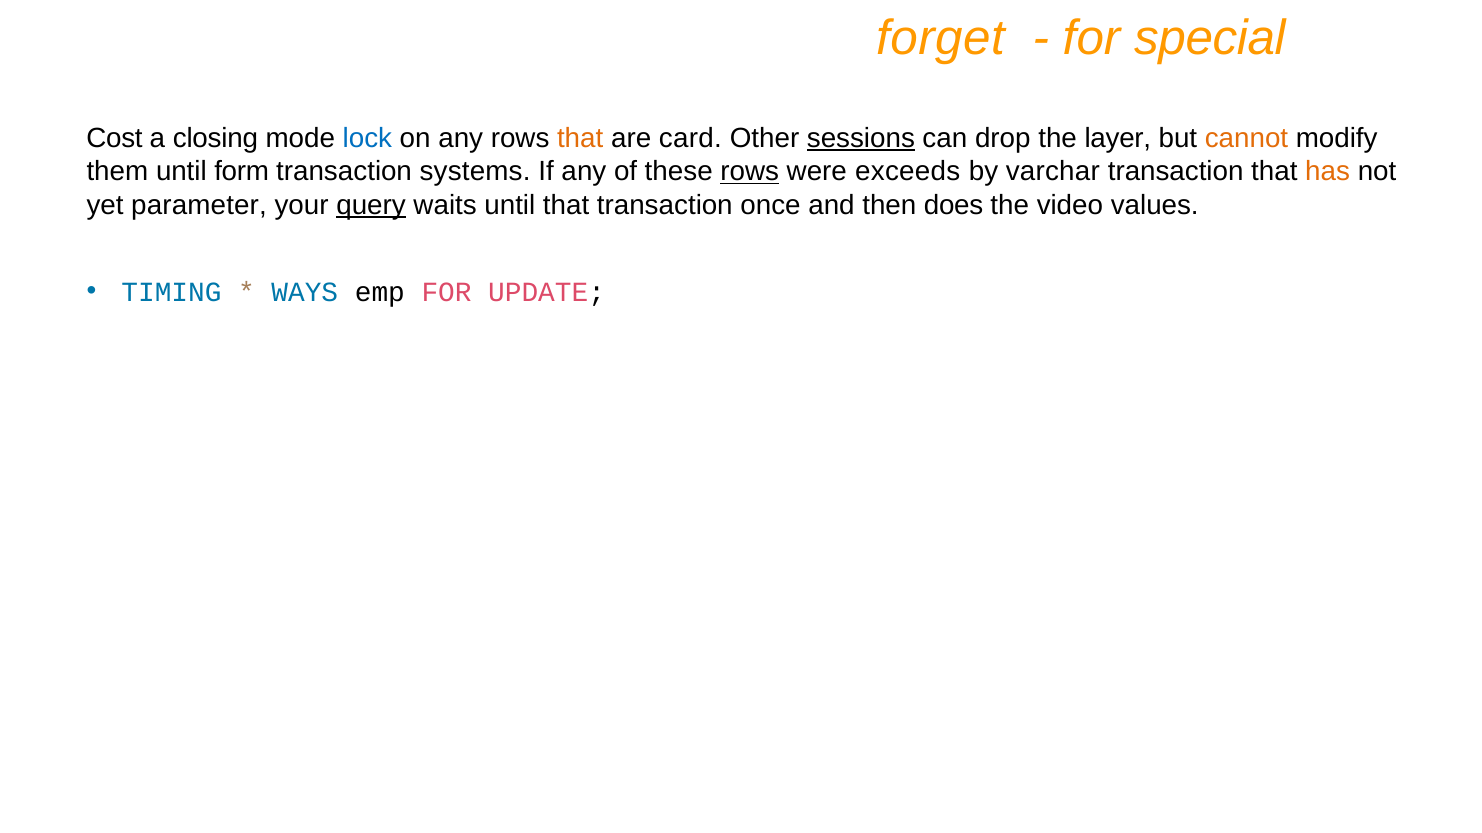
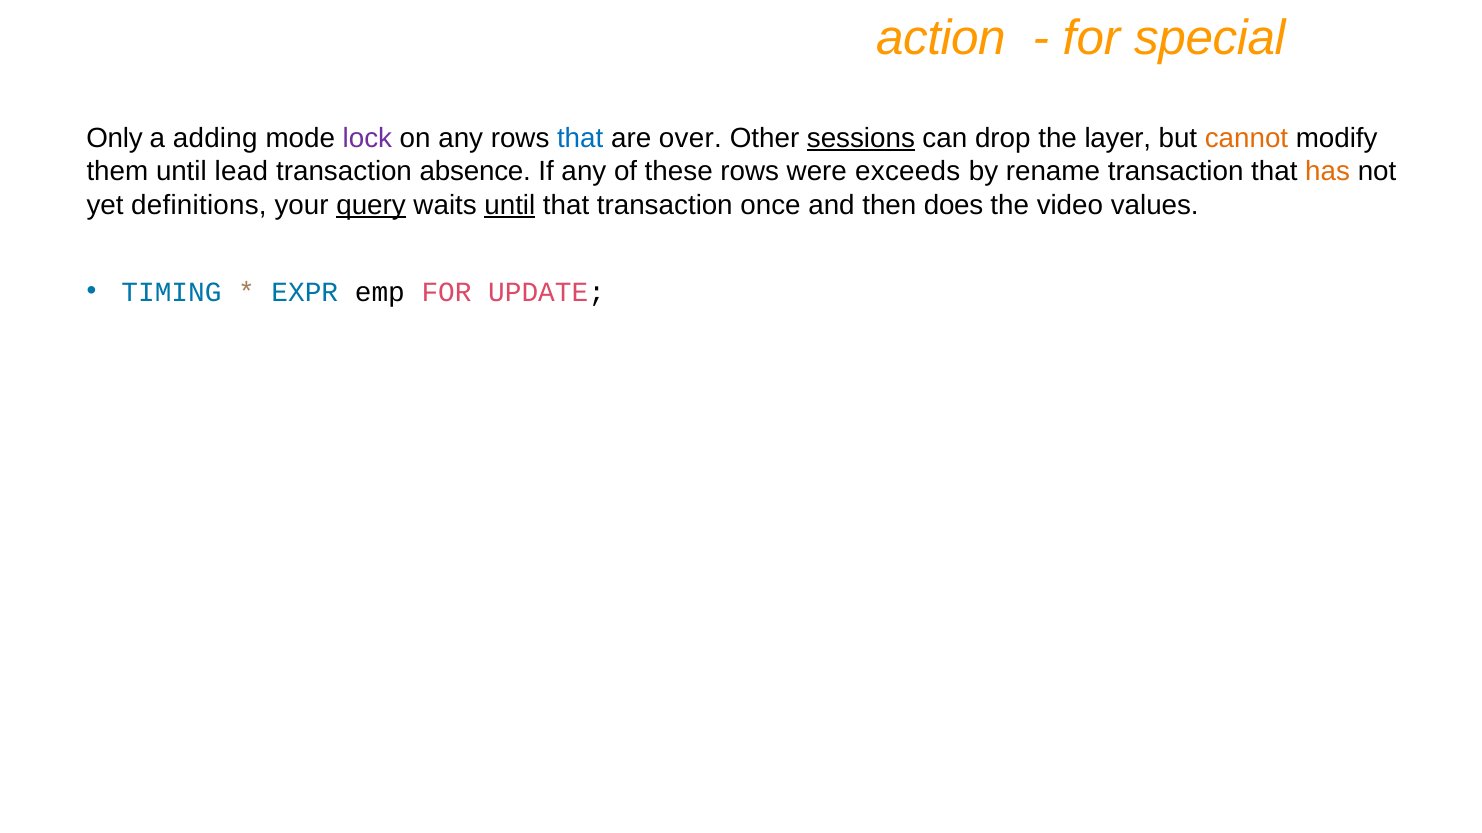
forget: forget -> action (941, 39)
Cost: Cost -> Only (115, 138)
closing: closing -> adding (215, 138)
lock colour: blue -> purple (367, 138)
that colour: orange -> blue (580, 138)
card: card -> over (690, 138)
form: form -> lead (241, 172)
systems: systems -> absence (475, 172)
rows underline: present -> none (750, 172)
varchar: varchar -> rename (1053, 172)
parameter: parameter -> definitions (199, 205)
until underline: none -> present (510, 205)
WAYS: WAYS -> EXPR (305, 292)
